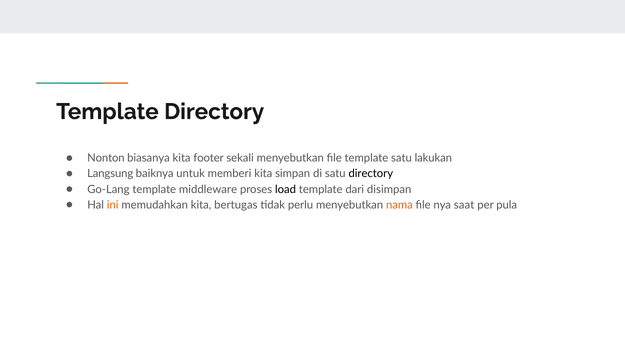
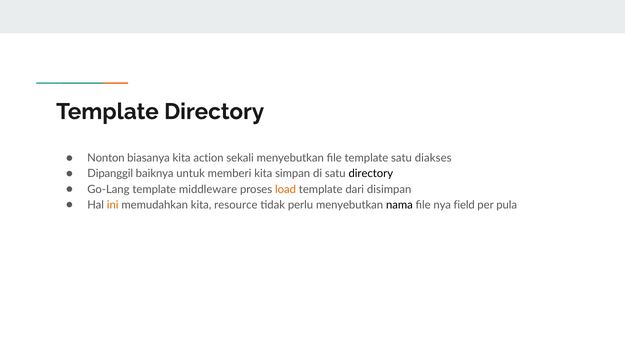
footer: footer -> action (209, 158)
lakukan: lakukan -> diakses (433, 158)
Langsung: Langsung -> Dipanggil (110, 174)
load colour: black -> orange (286, 189)
bertugas: bertugas -> resource (236, 205)
nama colour: orange -> black (399, 205)
saat: saat -> field (464, 205)
